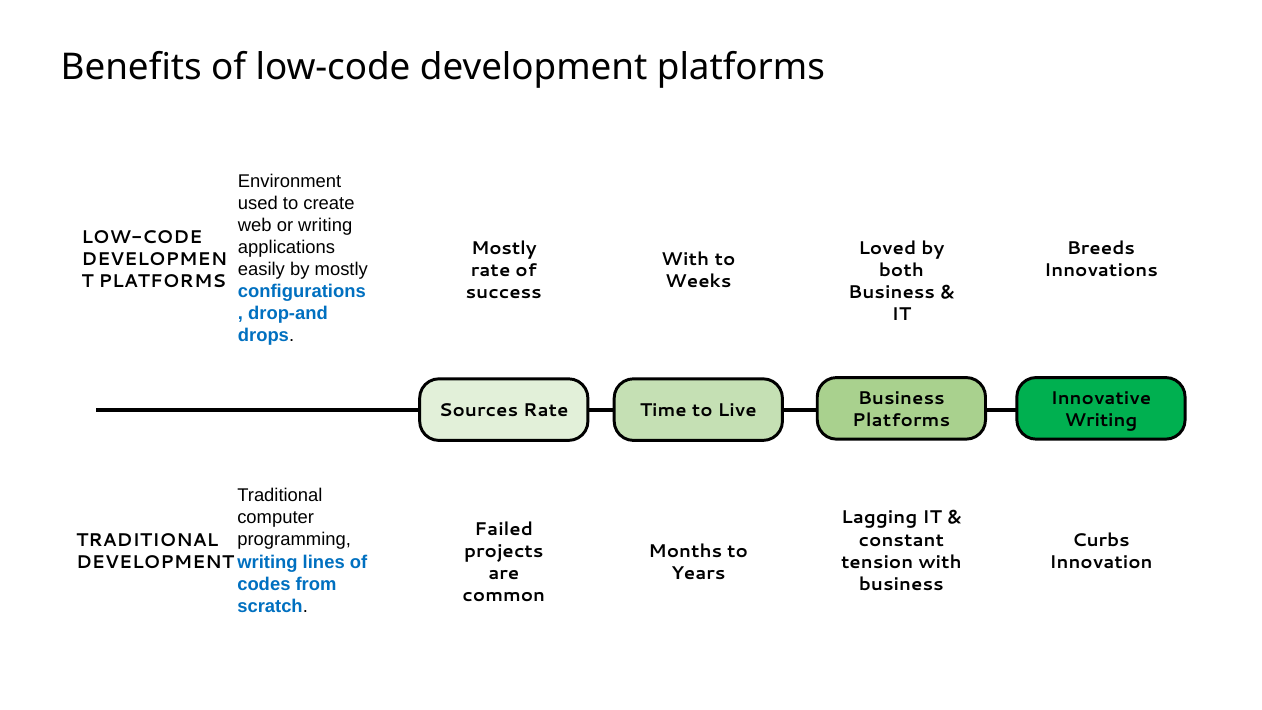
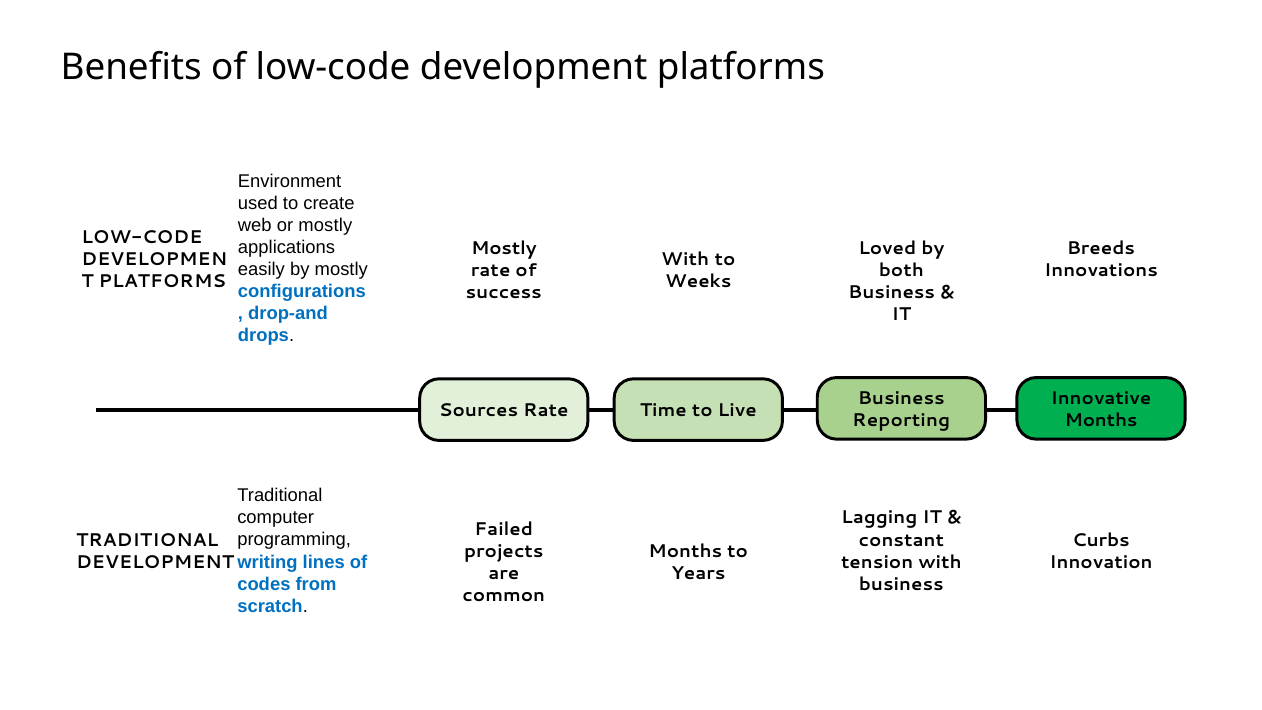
or writing: writing -> mostly (325, 225)
Platforms: Platforms -> Reporting (901, 421)
Writing: Writing -> Months (1101, 421)
